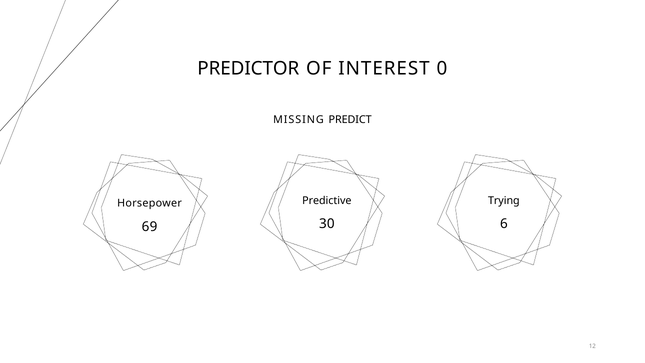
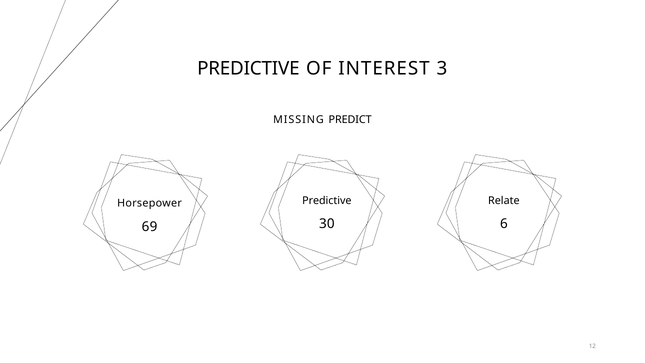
PREDICTOR: PREDICTOR -> PREDICTIVE (248, 68)
0: 0 -> 3 (442, 68)
Trying: Trying -> Relate (504, 201)
